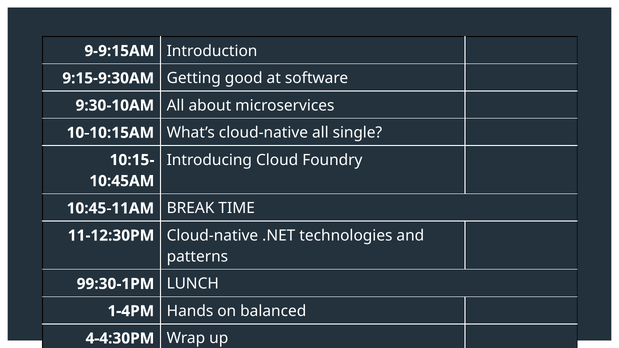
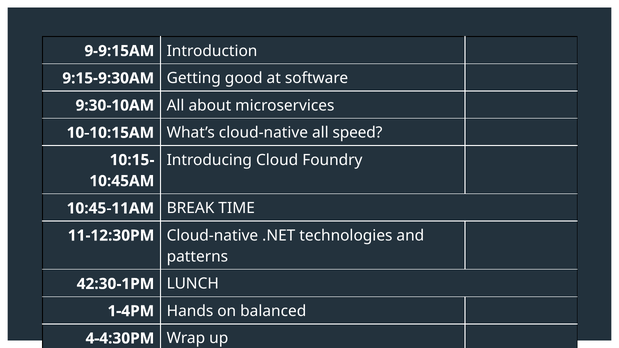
single: single -> speed (357, 133)
99:30-1PM: 99:30-1PM -> 42:30-1PM (115, 284)
